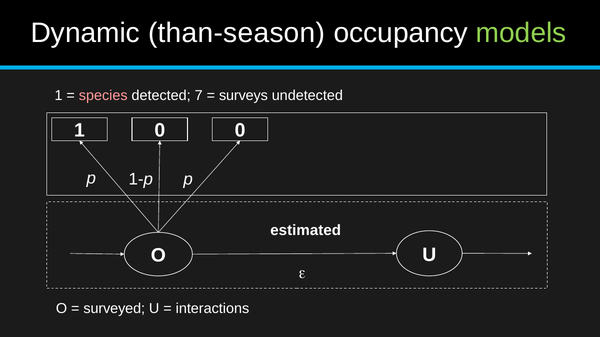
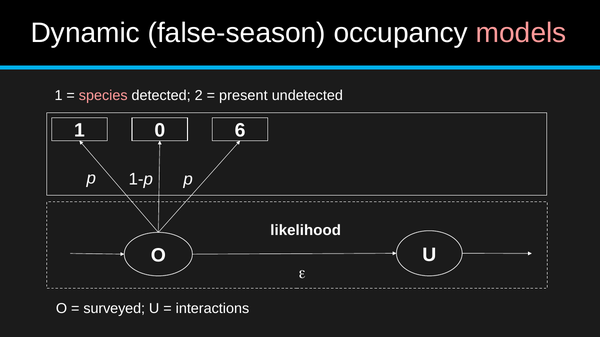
than-season: than-season -> false-season (237, 33)
models colour: light green -> pink (521, 33)
7: 7 -> 2 (199, 96)
surveys: surveys -> present (243, 96)
0 0: 0 -> 6 (240, 131)
estimated: estimated -> likelihood (306, 230)
